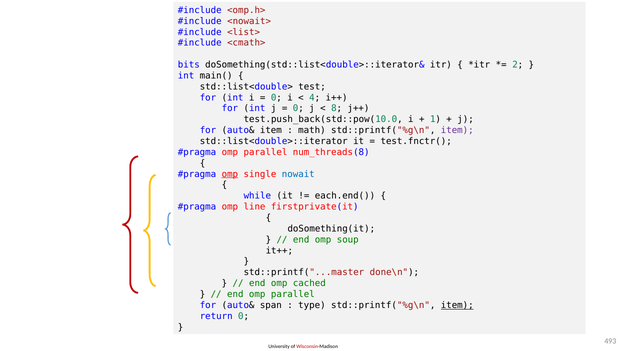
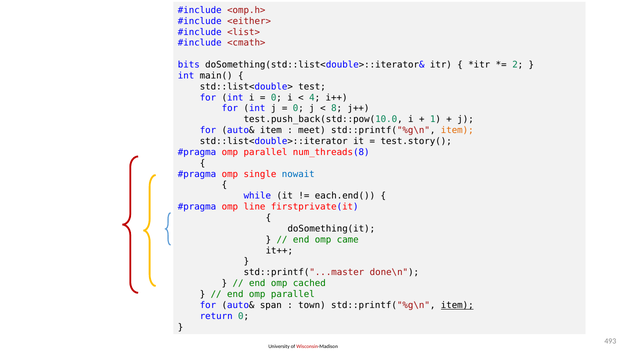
<nowait>: <nowait> -> <either> (249, 21)
math: math -> meet (312, 130)
item colour: purple -> orange (457, 130)
test.fnctr(: test.fnctr( -> test.story( (416, 141)
omp underline: present -> none (230, 174)
soup: soup -> came (348, 239)
type: type -> town (312, 305)
